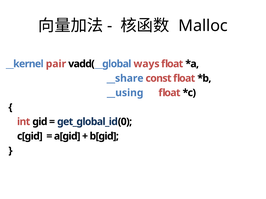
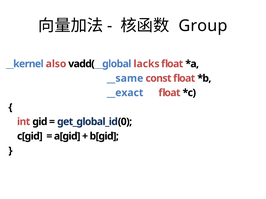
Malloc: Malloc -> Group (203, 26)
pair: pair -> also (56, 64)
ways: ways -> lacks (147, 64)
__share: __share -> __same (125, 79)
__using: __using -> __exact (125, 93)
